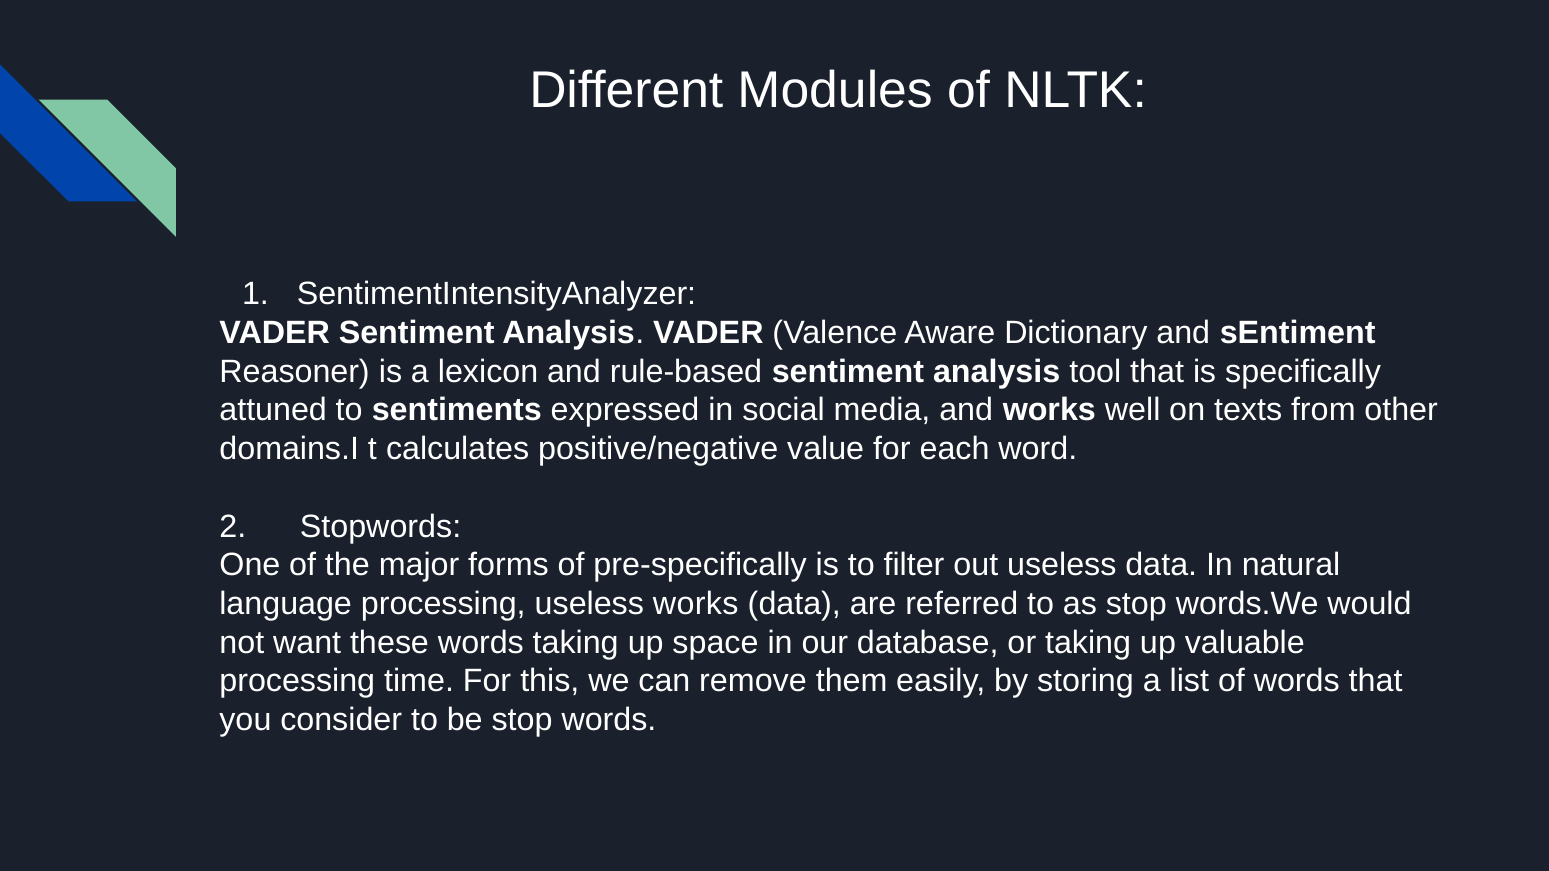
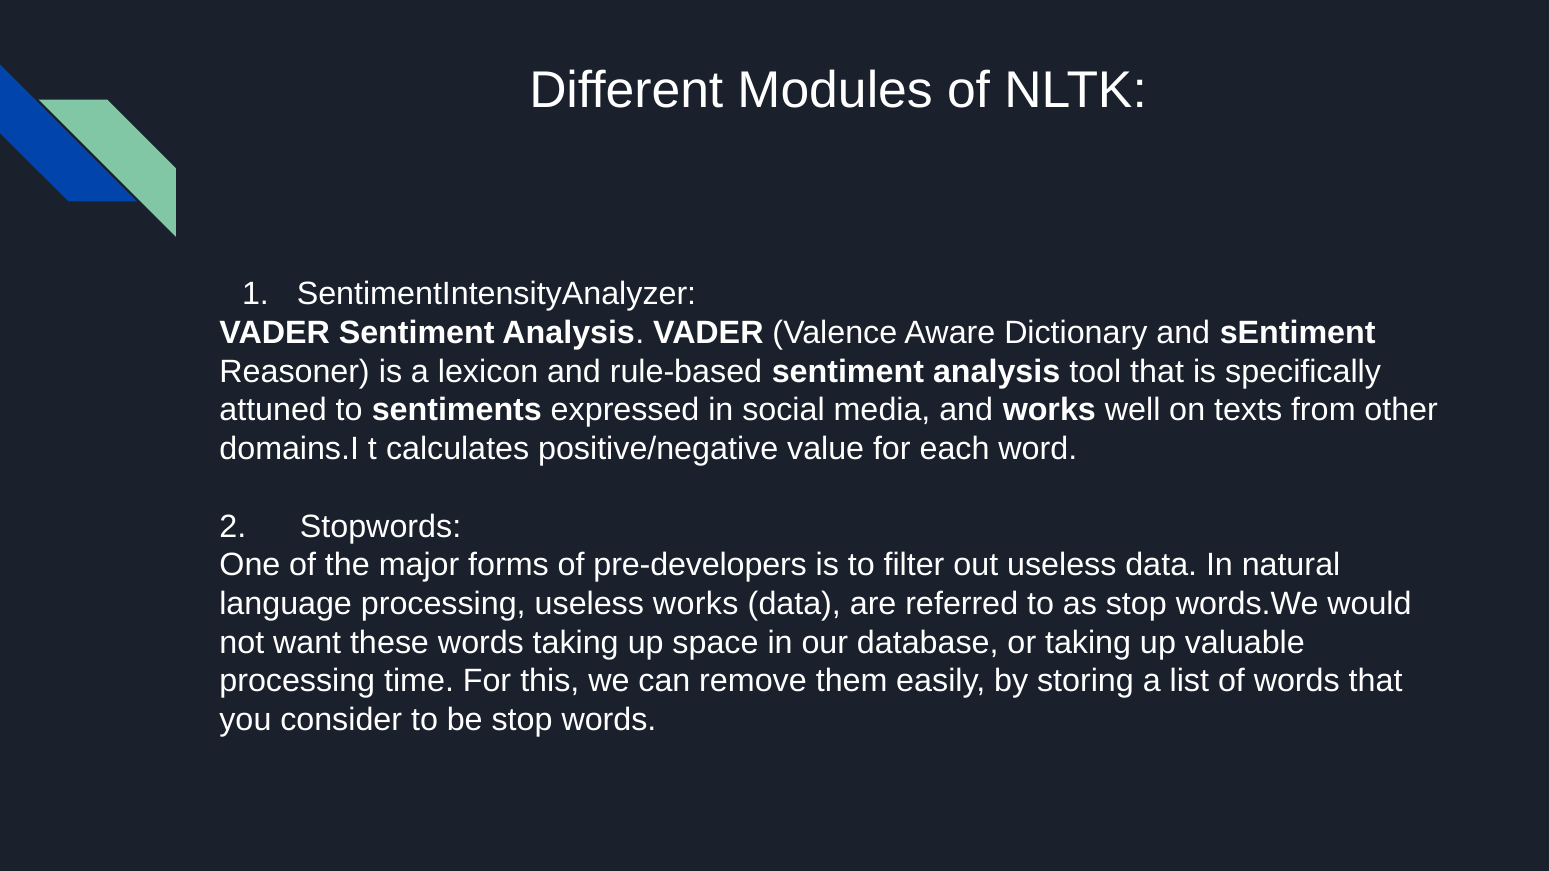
pre-specifically: pre-specifically -> pre-developers (700, 565)
